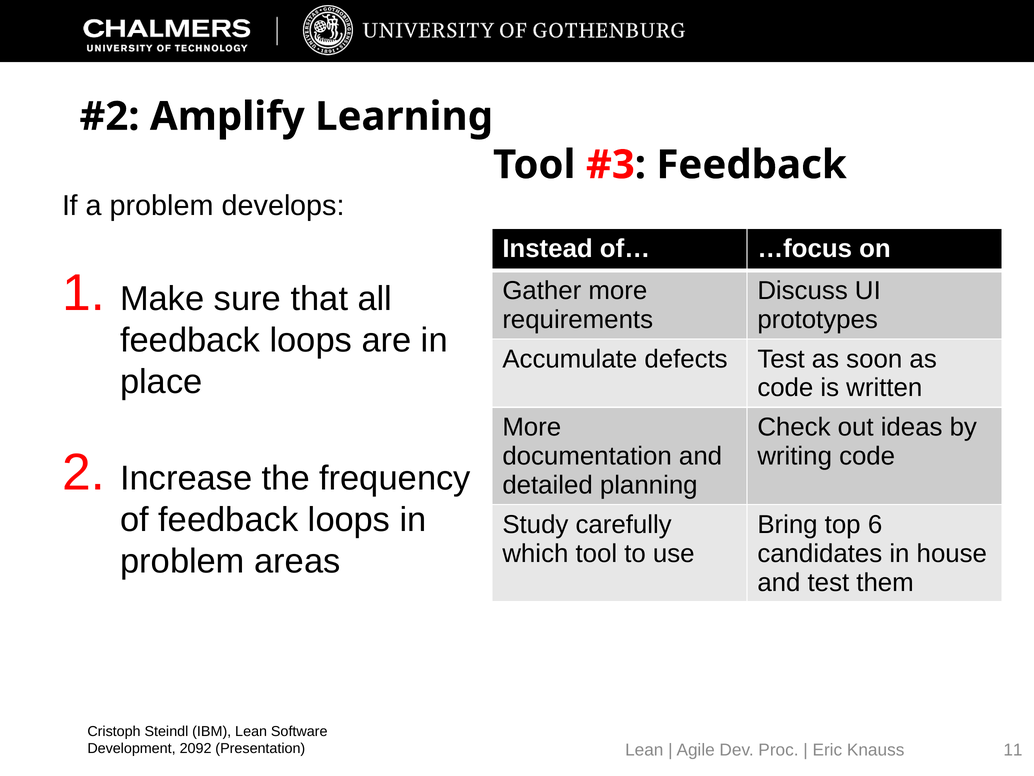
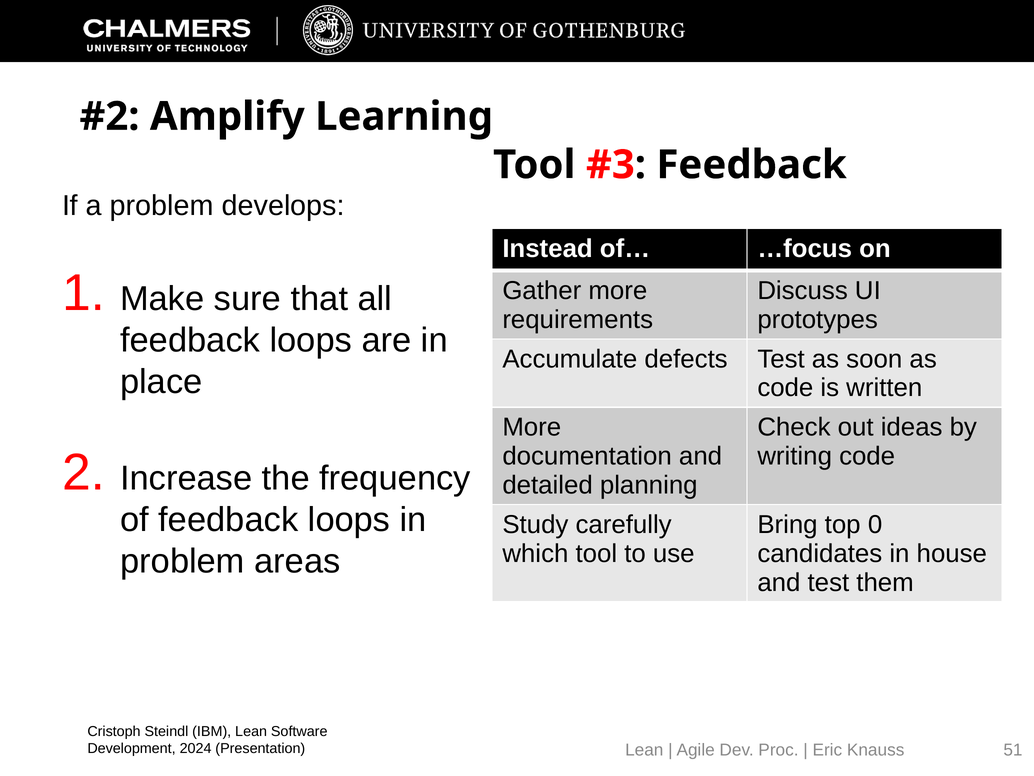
6: 6 -> 0 (875, 524)
2092: 2092 -> 2024 (196, 748)
11: 11 -> 51 (1013, 749)
